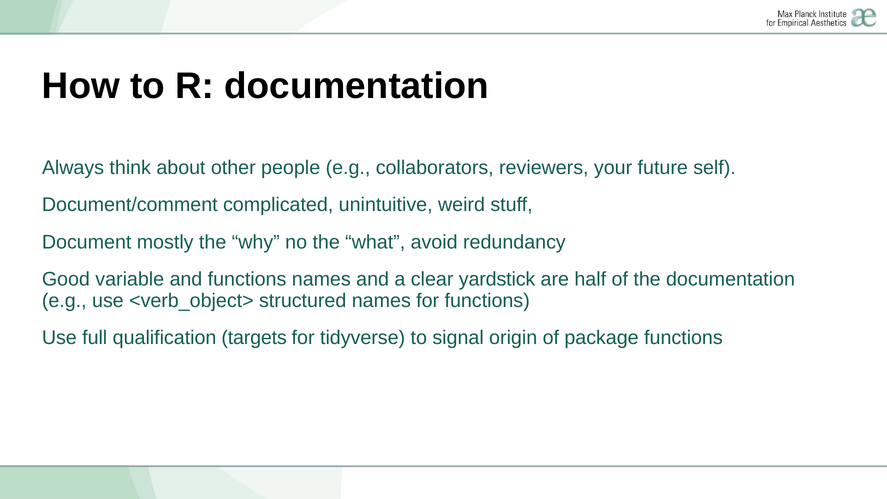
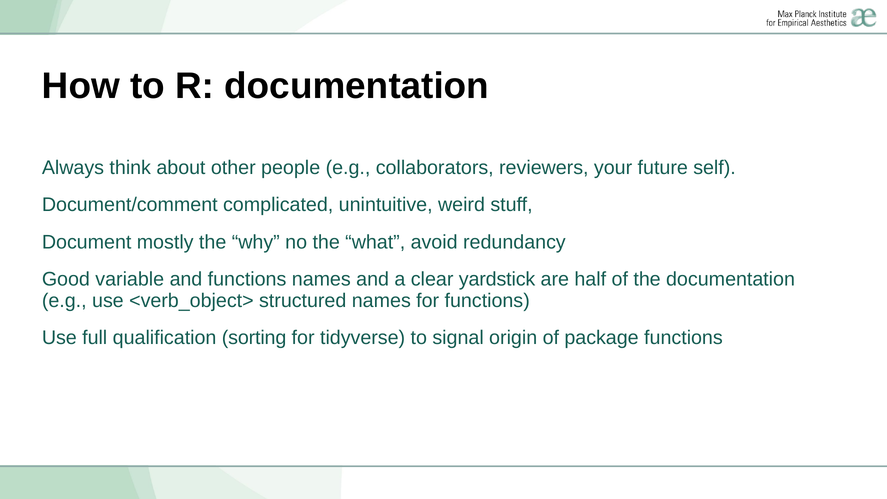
targets: targets -> sorting (254, 338)
